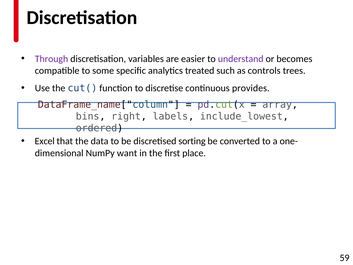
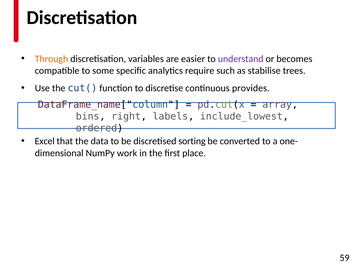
Through colour: purple -> orange (52, 59)
treated: treated -> require (200, 71)
controls: controls -> stabilise (264, 71)
want: want -> work (127, 153)
